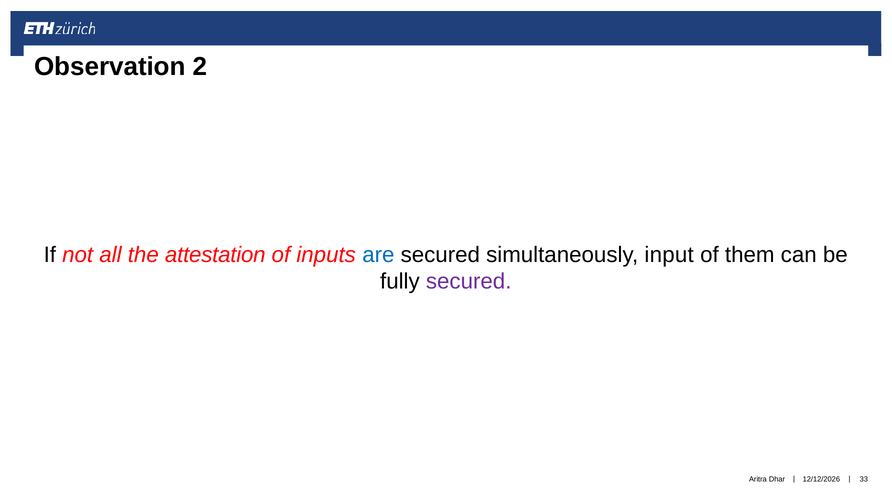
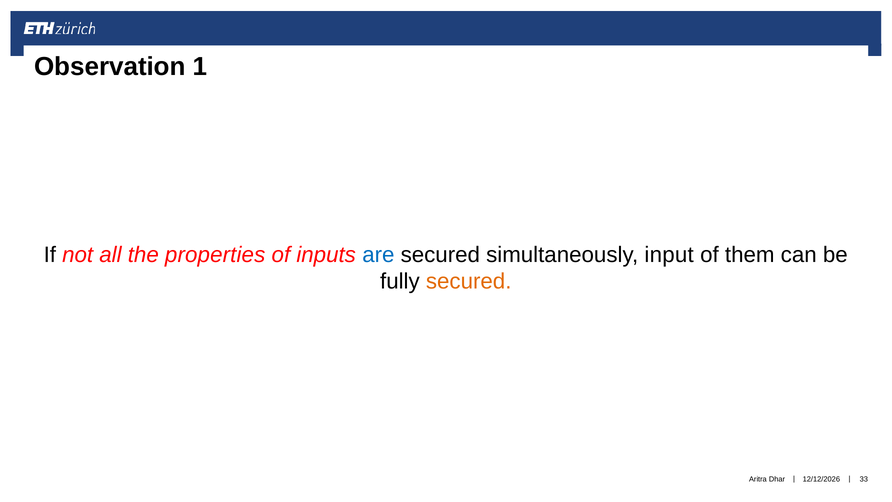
2: 2 -> 1 (200, 67)
attestation: attestation -> properties (215, 255)
secured colour: purple -> orange (469, 282)
